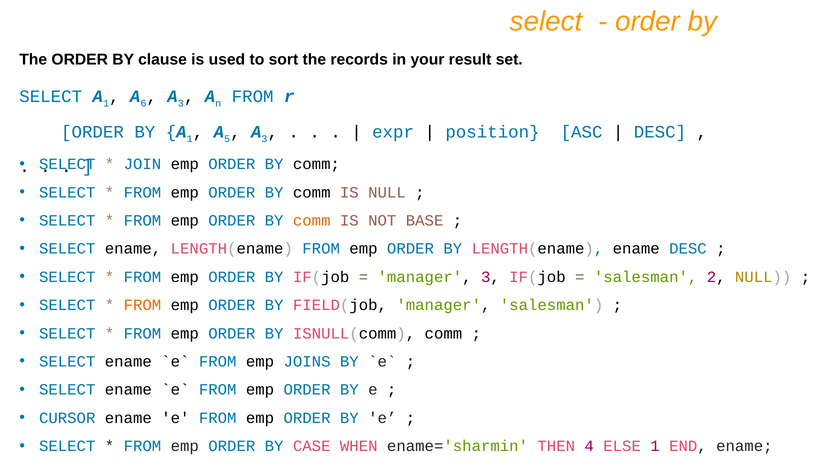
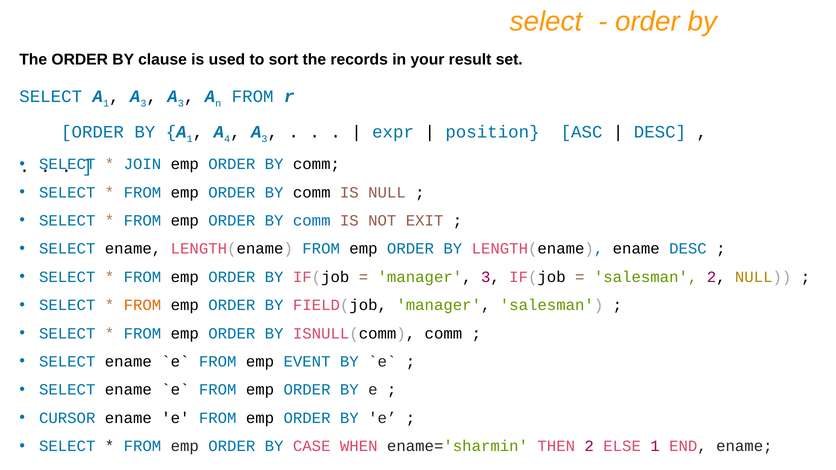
6: 6 -> 3 (143, 103)
5: 5 -> 4 (227, 139)
comm colour: orange -> blue (312, 221)
BASE: BASE -> EXIT (425, 221)
JOINS: JOINS -> EVENT (307, 362)
THEN 4: 4 -> 2 (589, 446)
